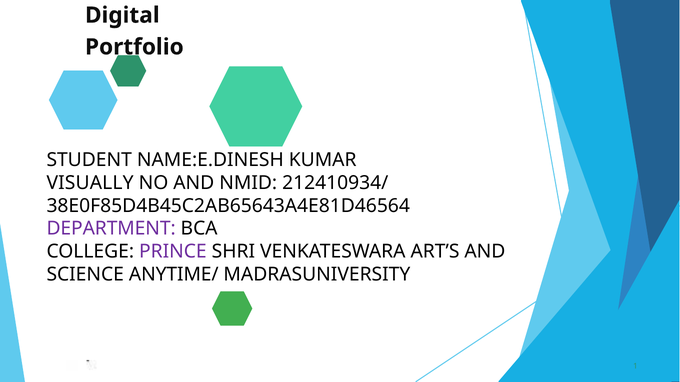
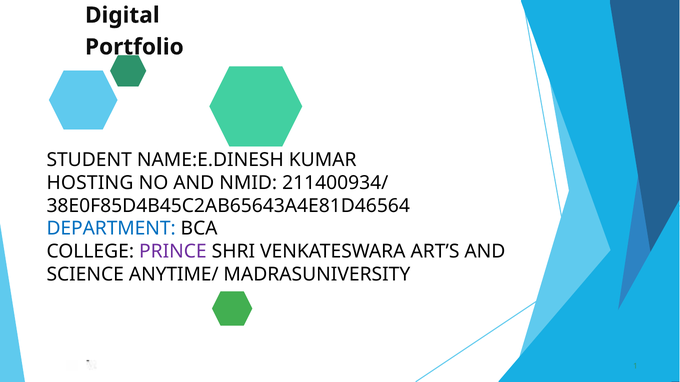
VISUALLY: VISUALLY -> HOSTING (90, 183)
212410934/: 212410934/ -> 211400934/ (335, 183)
DEPARTMENT colour: purple -> blue (111, 229)
